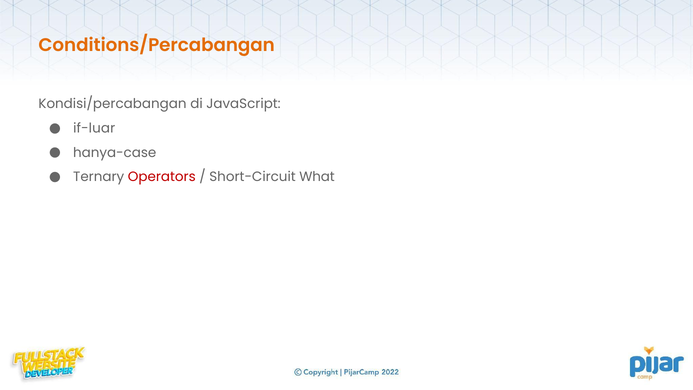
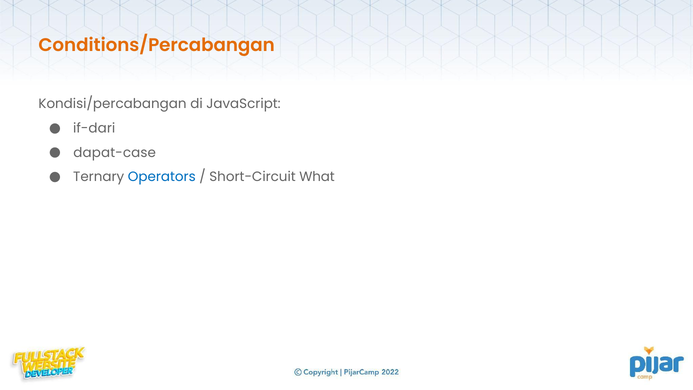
if-luar: if-luar -> if-dari (94, 128)
hanya-case: hanya-case -> dapat-case (115, 152)
Operators colour: red -> blue (162, 177)
